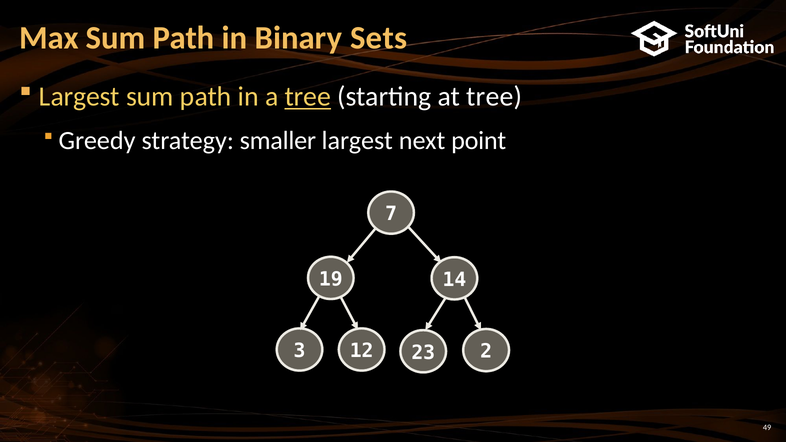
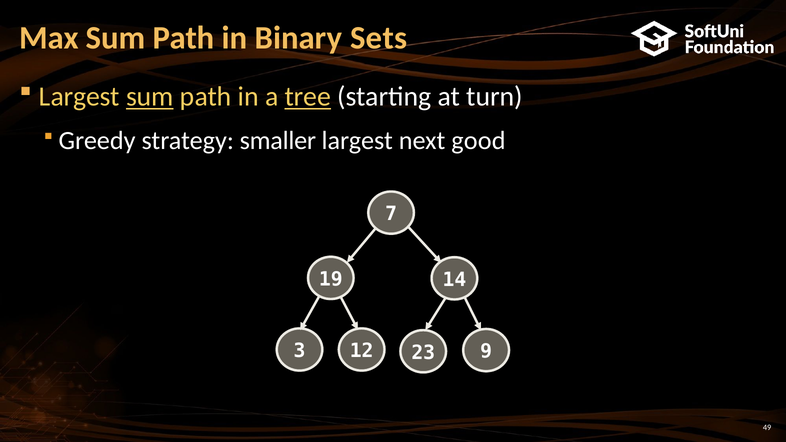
sum underline: none -> present (150, 97)
at tree: tree -> turn (495, 97)
point: point -> good (478, 141)
2: 2 -> 9 (486, 352)
